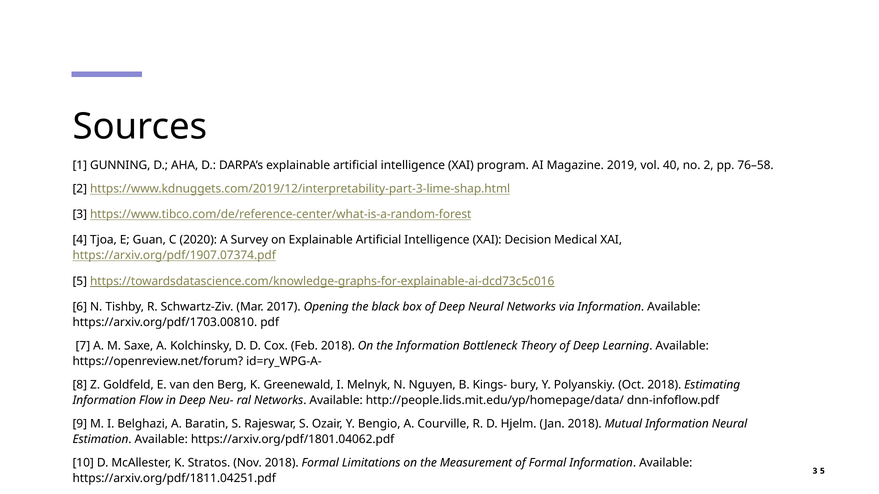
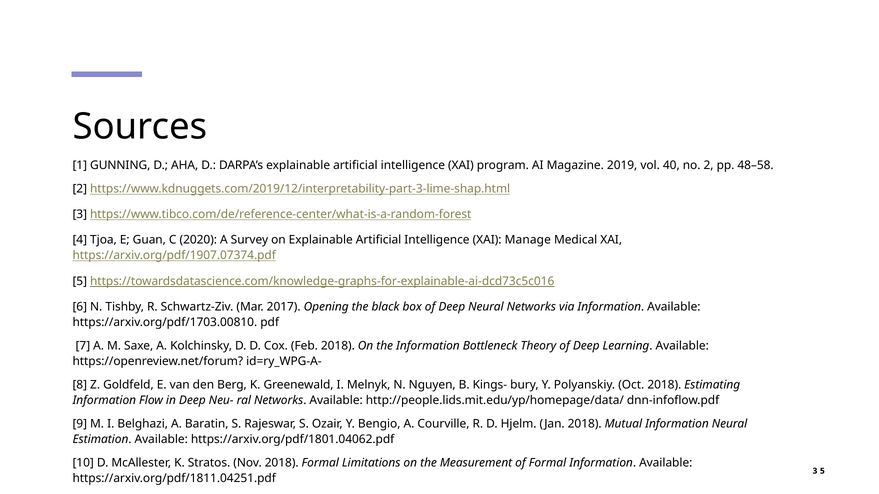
76–58: 76–58 -> 48–58 (756, 165)
Decision: Decision -> Manage (528, 240)
